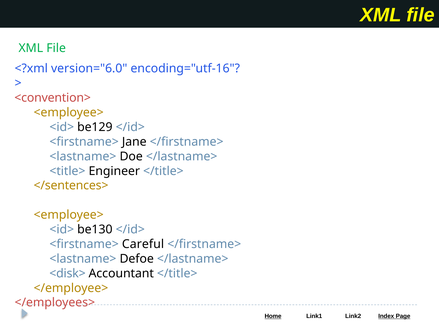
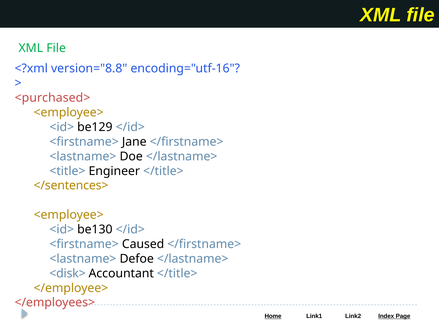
version="6.0: version="6.0 -> version="8.8 (89, 69)
<convention>: <convention> -> <purchased> (52, 98)
Careful: Careful -> Caused (143, 244)
